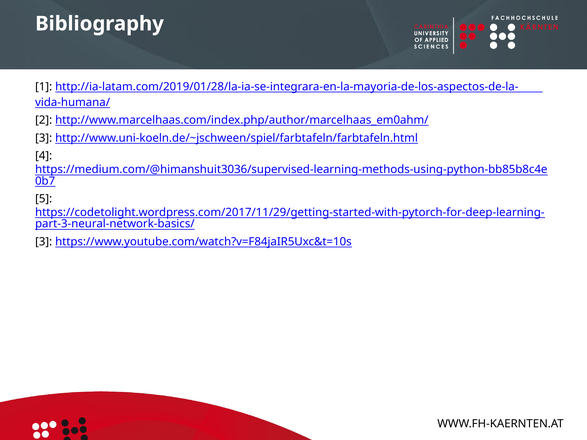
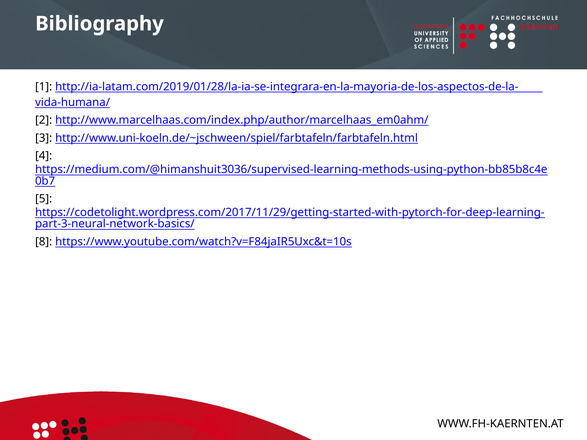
3: 3 -> 8 (44, 242)
